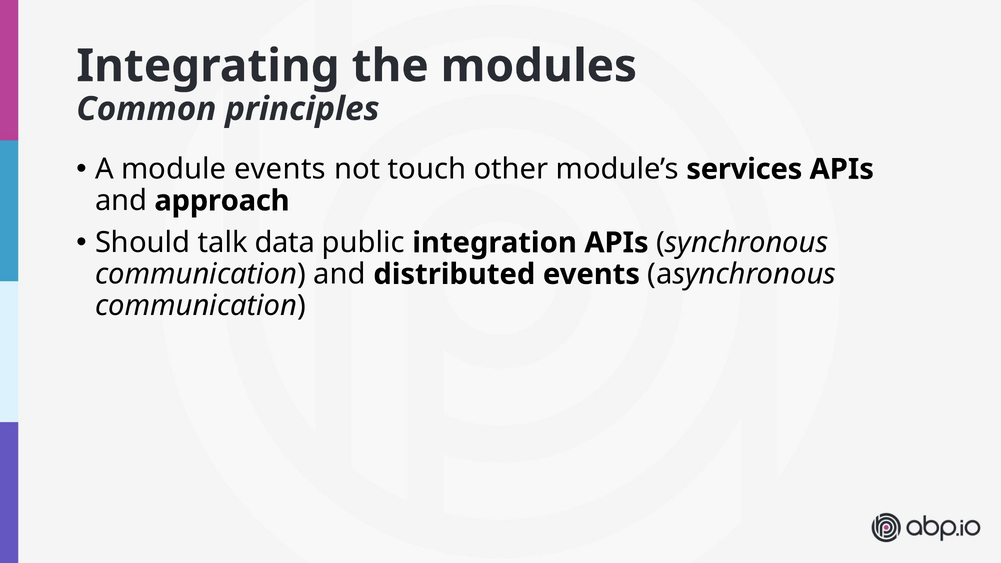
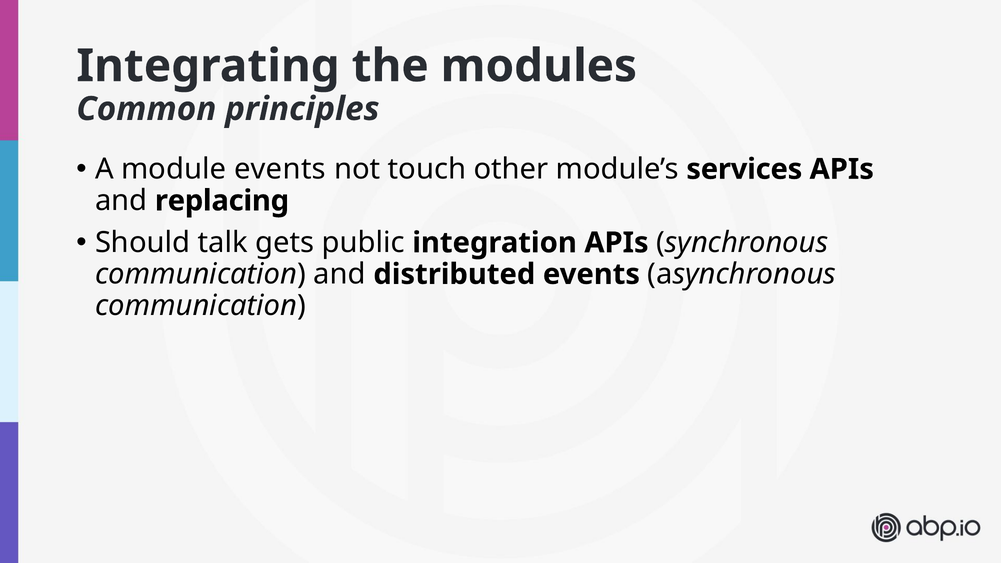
approach: approach -> replacing (222, 201)
data: data -> gets (285, 243)
